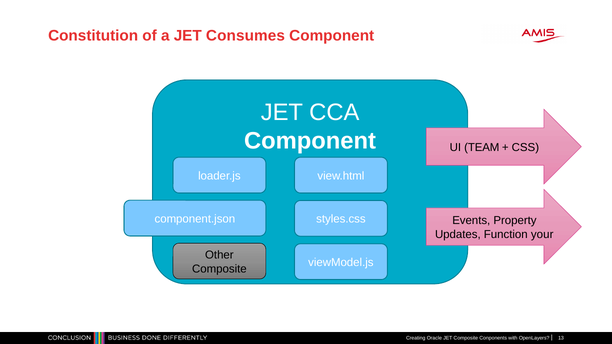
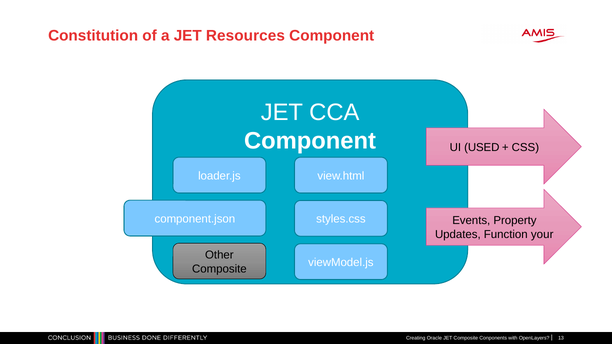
Consumes: Consumes -> Resources (245, 36)
TEAM: TEAM -> USED (482, 148)
